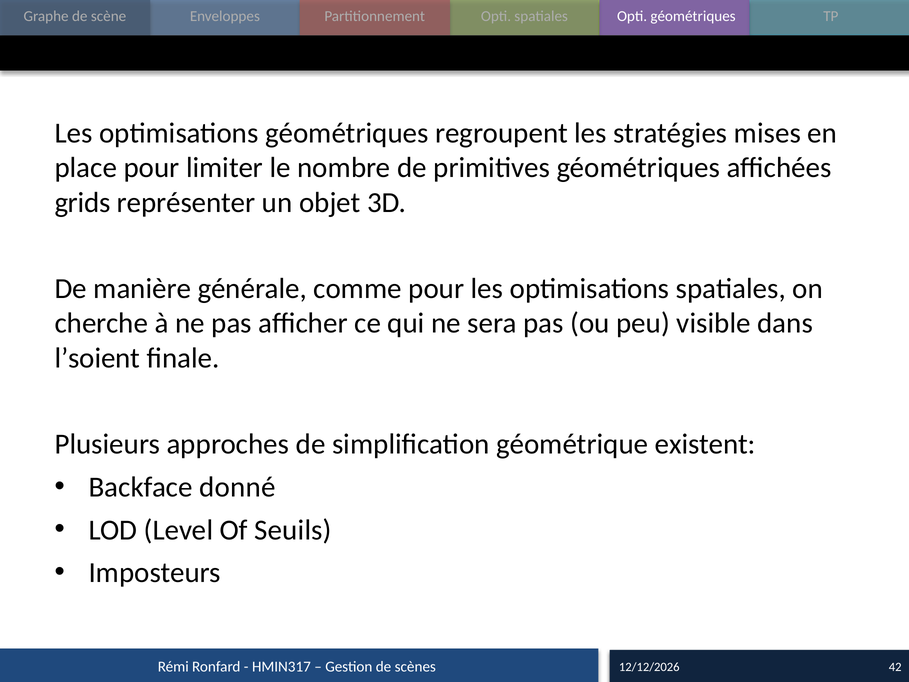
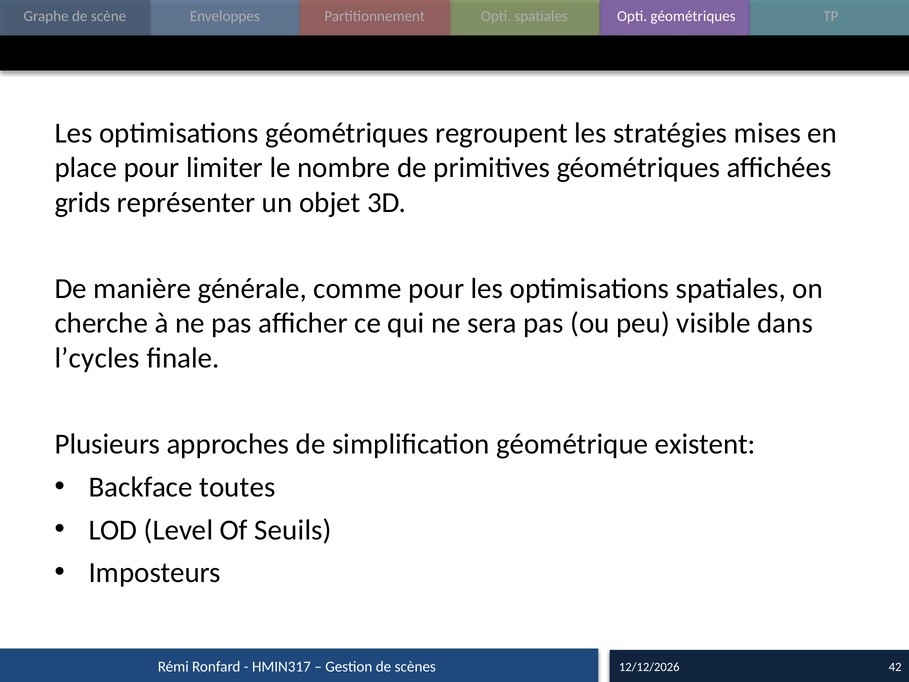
l’soient: l’soient -> l’cycles (97, 358)
donné: donné -> toutes (237, 487)
